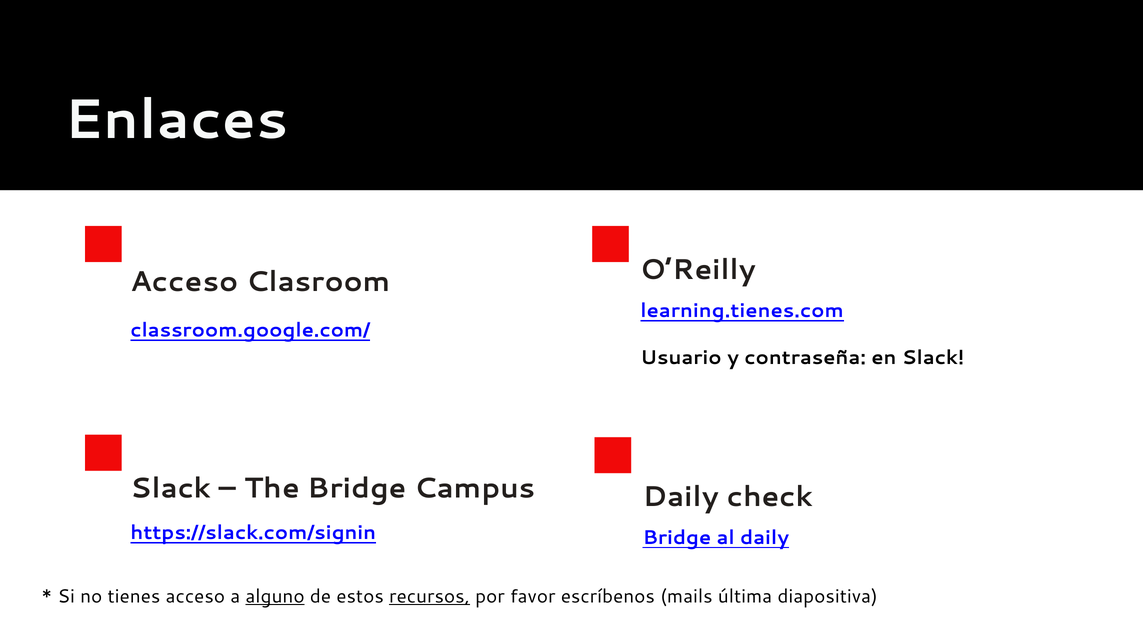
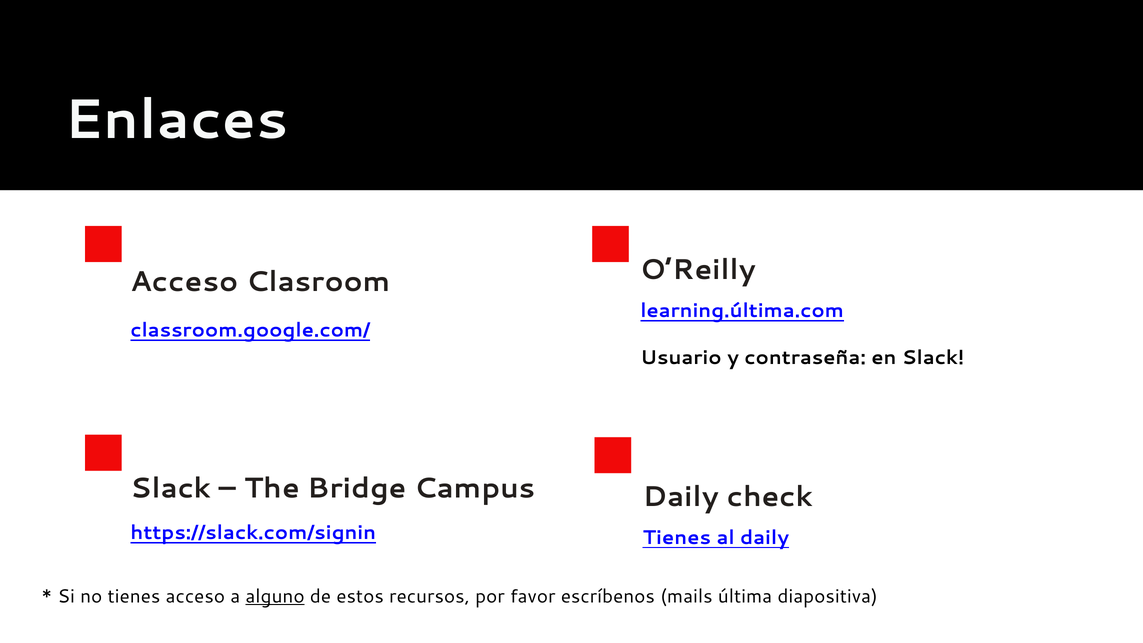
learning.tienes.com: learning.tienes.com -> learning.última.com (742, 311)
https://slack.com/signin Bridge: Bridge -> Tienes (677, 537)
recursos underline: present -> none (430, 596)
